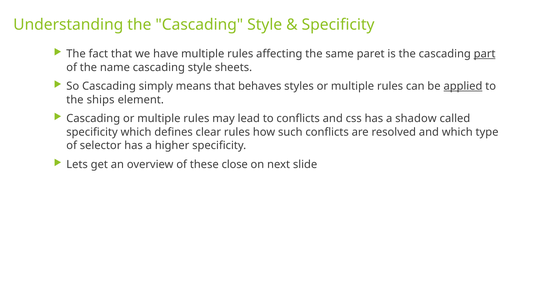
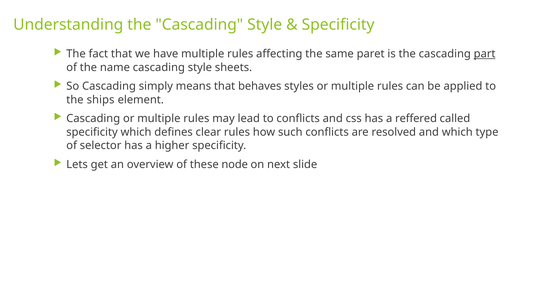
applied underline: present -> none (463, 86)
shadow: shadow -> reffered (416, 119)
close: close -> node (235, 164)
